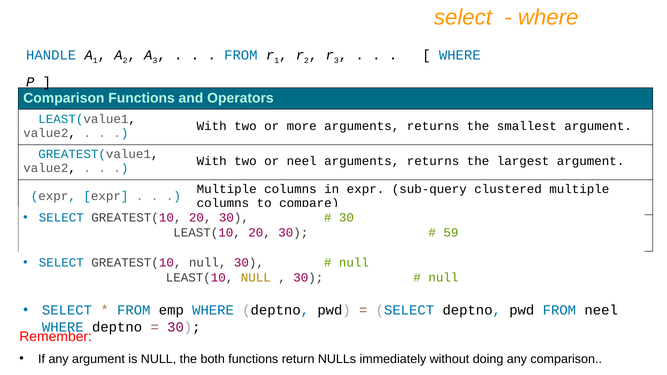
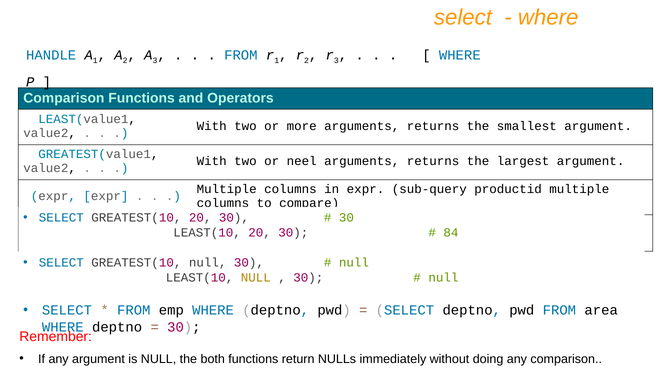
clustered: clustered -> productid (508, 189)
59: 59 -> 84 (451, 233)
FROM neel: neel -> area (601, 311)
